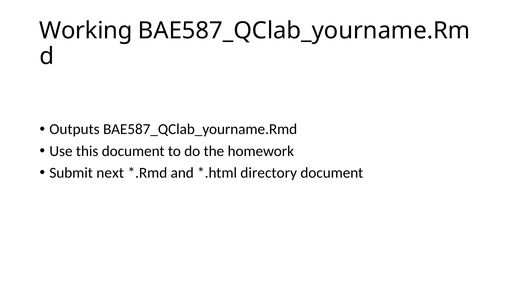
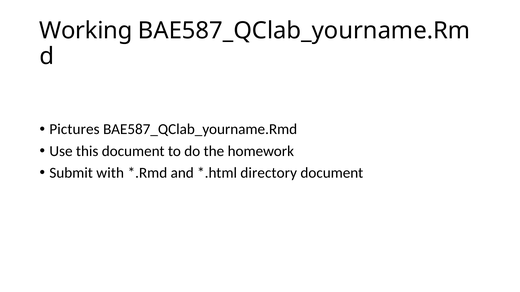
Outputs: Outputs -> Pictures (74, 130)
next: next -> with (110, 173)
